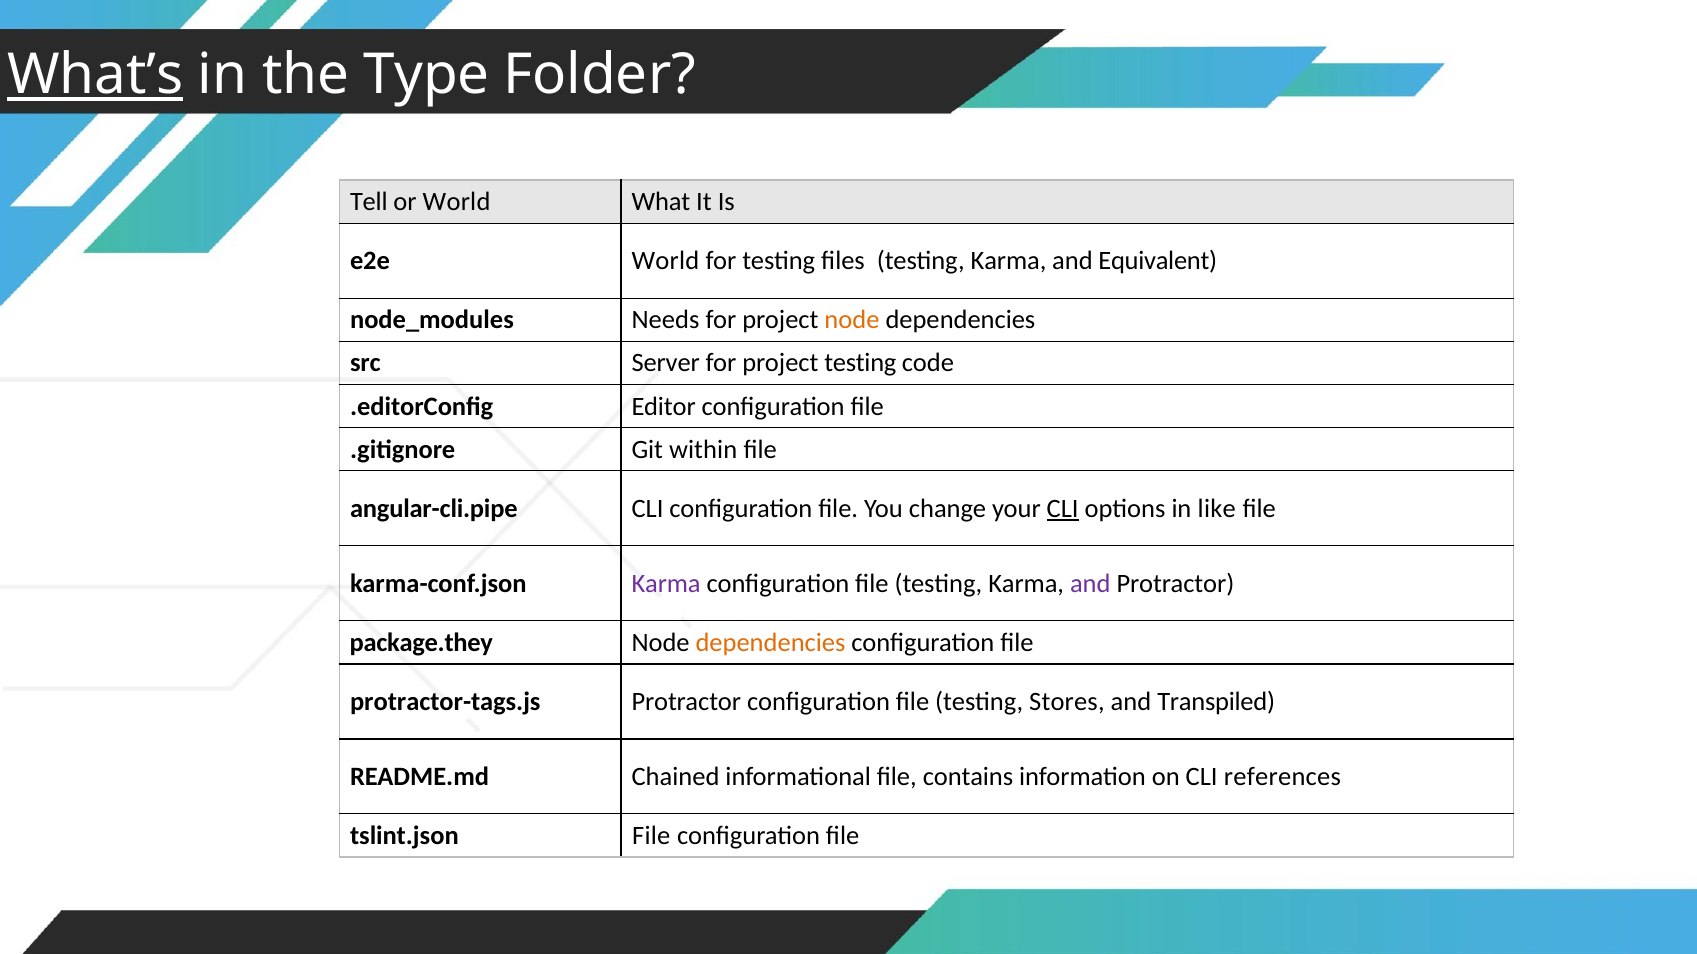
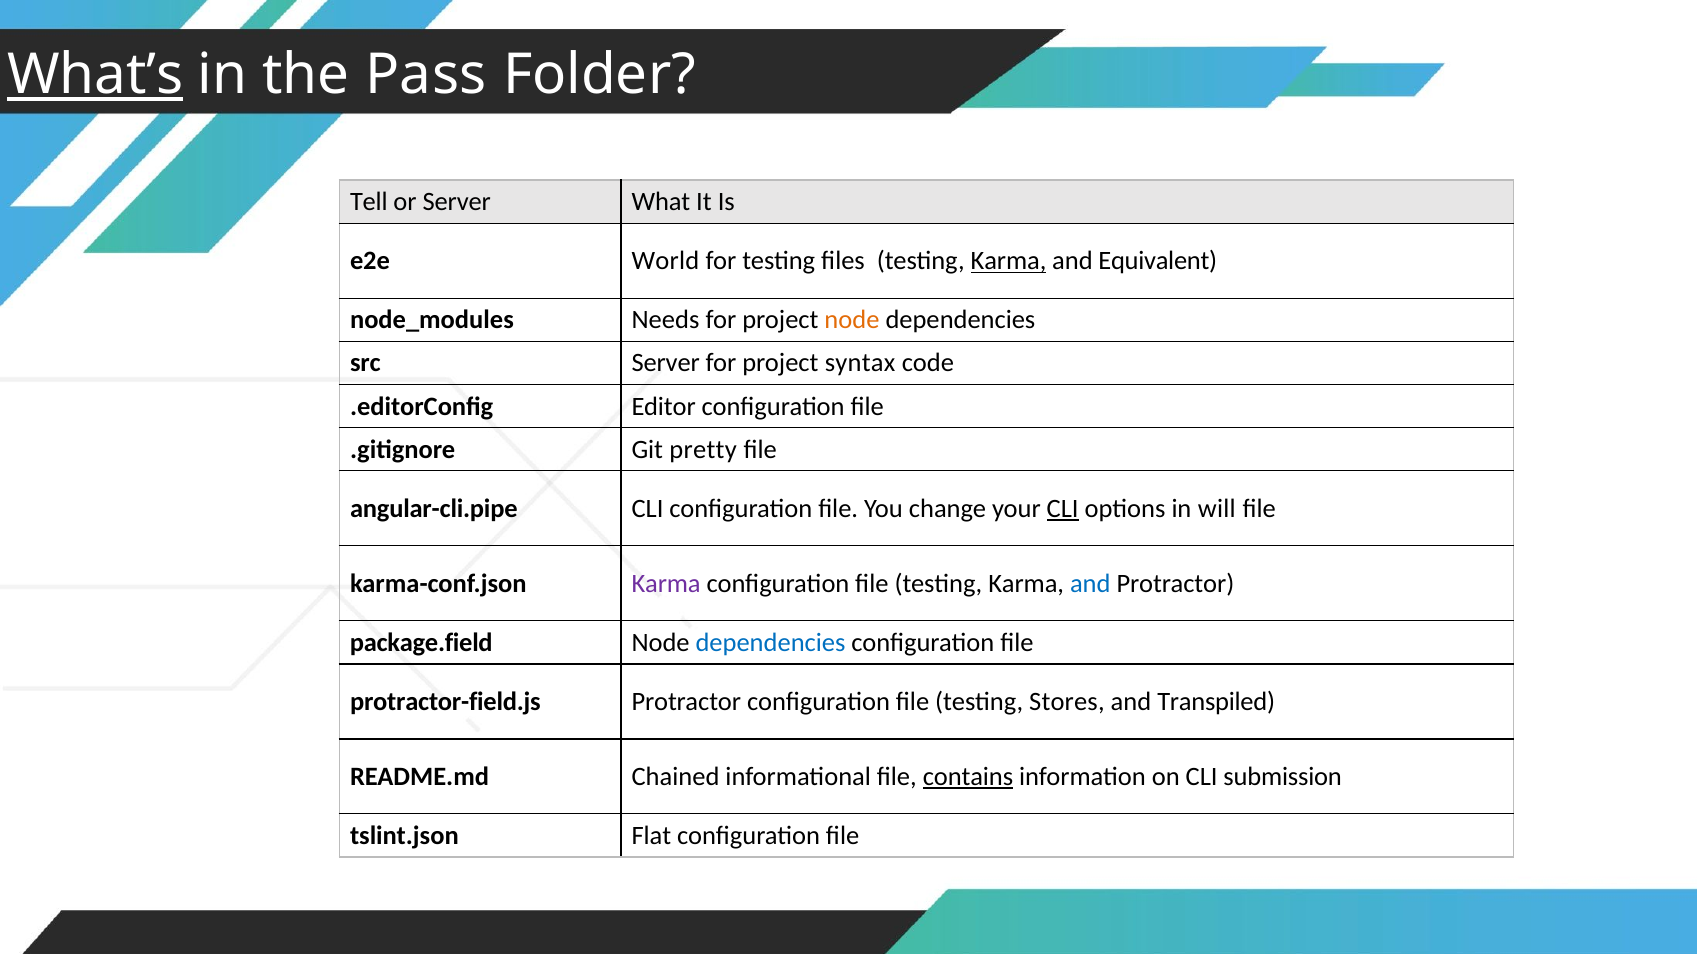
Type: Type -> Pass (426, 75)
or World: World -> Server (457, 202)
Karma underline: none -> present (1009, 261)
project testing: testing -> syntax (860, 363)
within: within -> pretty (703, 450)
like: like -> will (1217, 509)
and colour: purple -> blue (1090, 584)
package.they: package.they -> package.field (421, 643)
dependencies colour: orange -> blue (771, 643)
protractor-tags.js: protractor-tags.js -> protractor-field.js (445, 702)
contains underline: none -> present (968, 777)
references: references -> submission (1283, 777)
tslint.json File: File -> Flat (651, 836)
